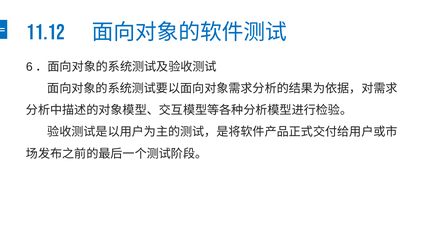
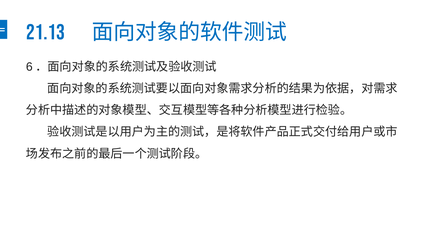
11.12: 11.12 -> 21.13 (45, 32)
